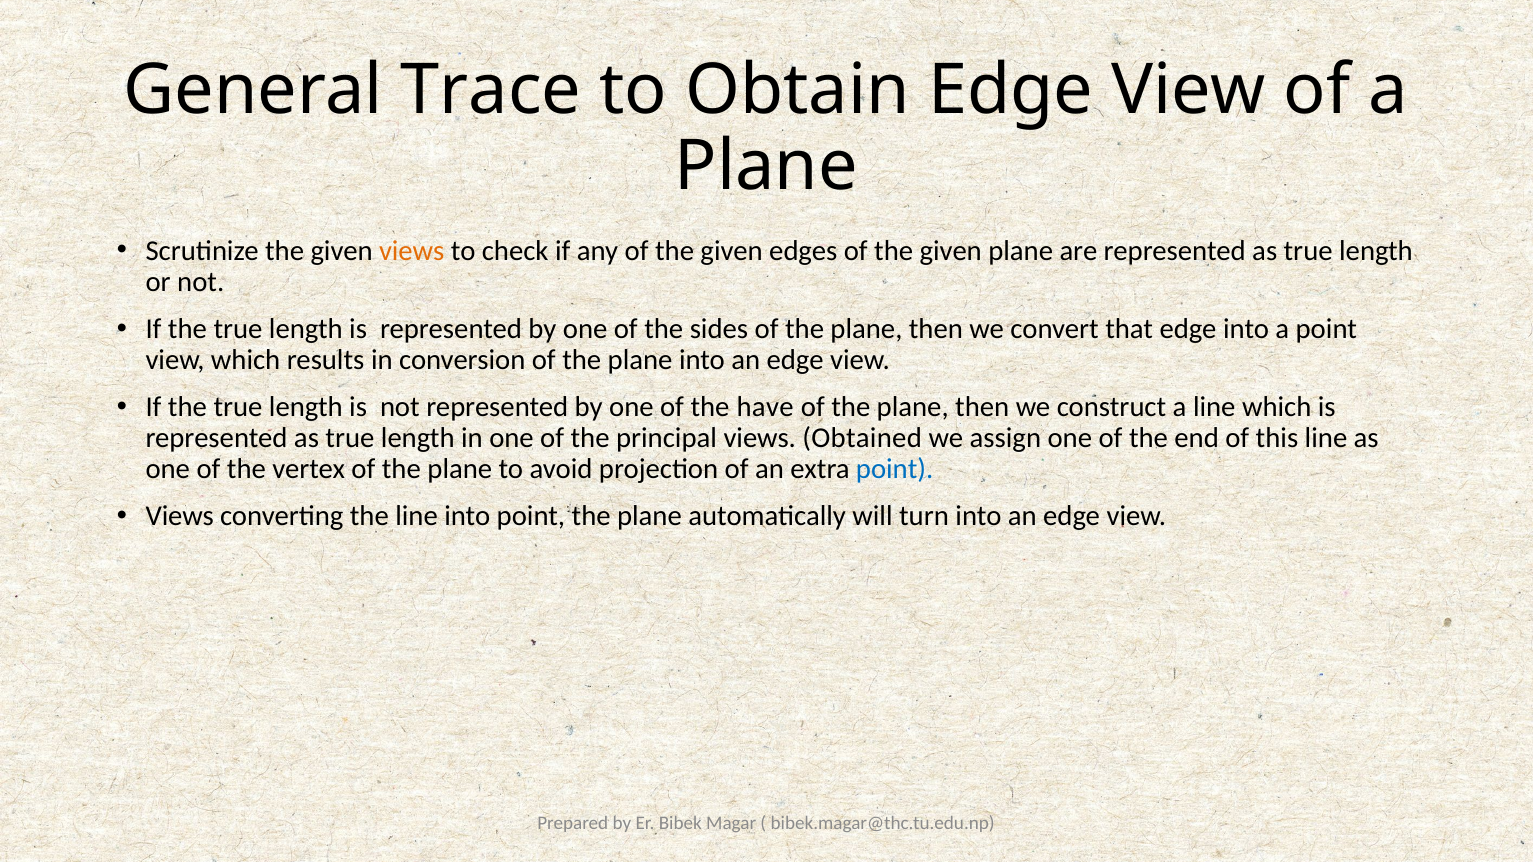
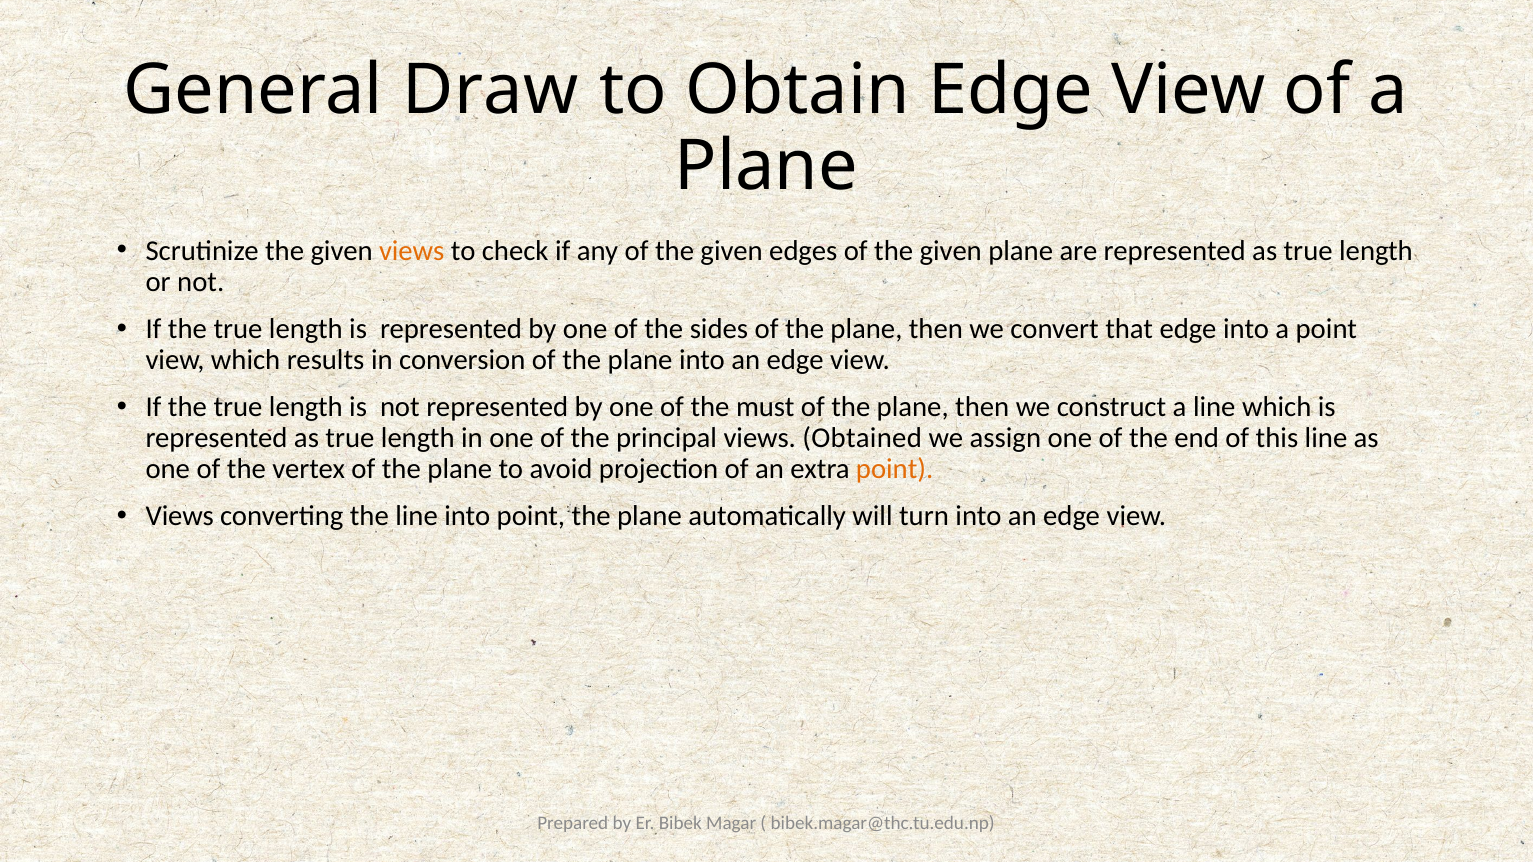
Trace: Trace -> Draw (491, 91)
have: have -> must (765, 407)
point colour: blue -> orange (895, 469)
